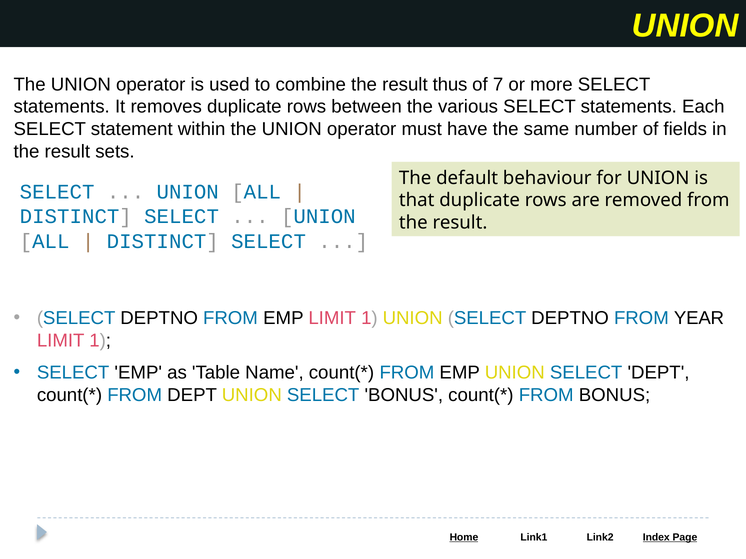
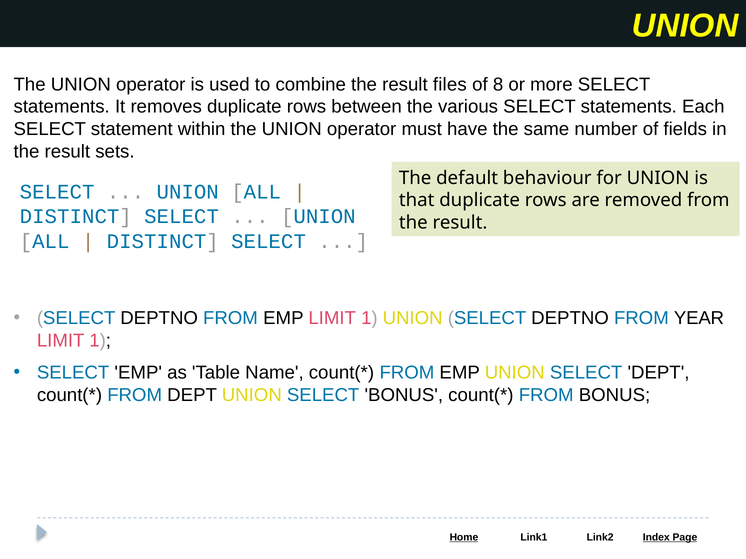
thus: thus -> files (450, 85)
7: 7 -> 8 (498, 85)
